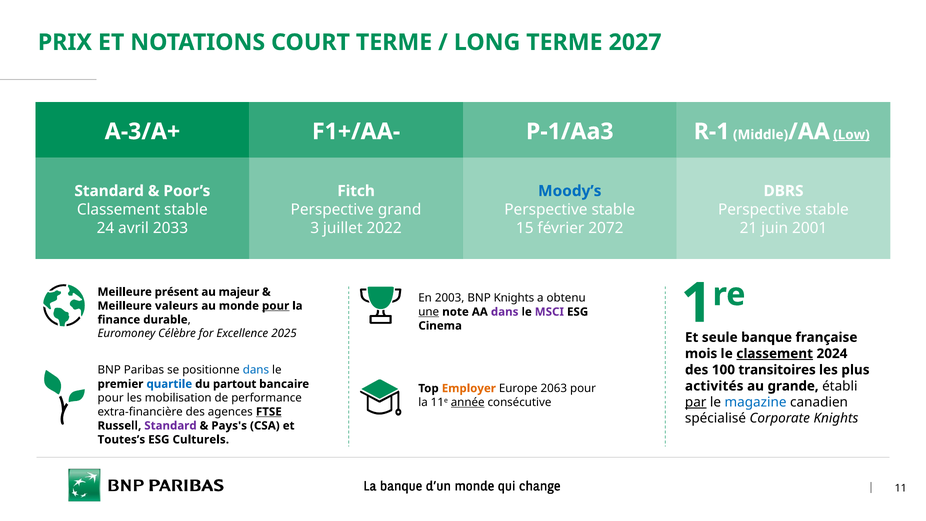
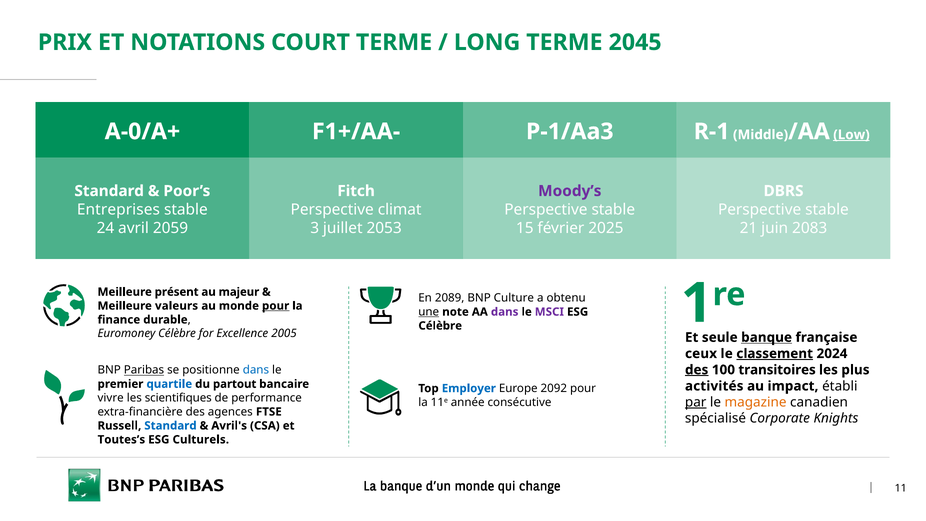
2027: 2027 -> 2045 (635, 42)
A-3/A+: A-3/A+ -> A-0/A+ (142, 132)
Moody’s colour: blue -> purple (570, 191)
Classement: Classement -> Entreprises (118, 209)
grand: grand -> climat (400, 209)
2033: 2033 -> 2059 (170, 228)
2022: 2022 -> 2053 (384, 228)
2072: 2072 -> 2025 (606, 228)
2001: 2001 -> 2083 (810, 228)
2003: 2003 -> 2089 (450, 298)
BNP Knights: Knights -> Culture (514, 298)
Cinema: Cinema -> Célèbre (440, 326)
2025: 2025 -> 2005 (284, 334)
banque underline: none -> present (767, 337)
mois: mois -> ceux (701, 354)
Paribas underline: none -> present (144, 370)
des underline: none -> present (697, 370)
grande: grande -> impact (793, 386)
Employer colour: orange -> blue (469, 388)
2063: 2063 -> 2092 (554, 388)
pour: pour -> vivre (111, 398)
mobilisation: mobilisation -> scientifiques (178, 398)
magazine colour: blue -> orange (756, 402)
année underline: present -> none (468, 402)
FTSE underline: present -> none (269, 412)
Standard colour: purple -> blue (170, 426)
Pays's: Pays's -> Avril's (229, 426)
